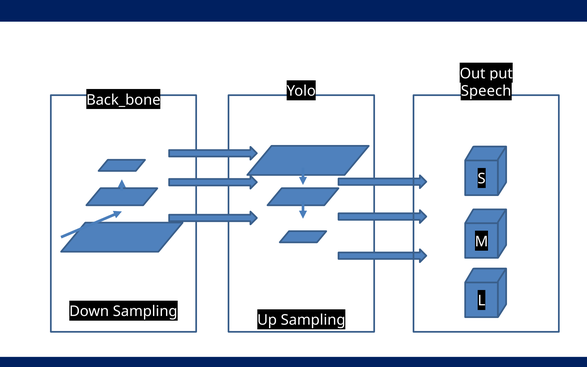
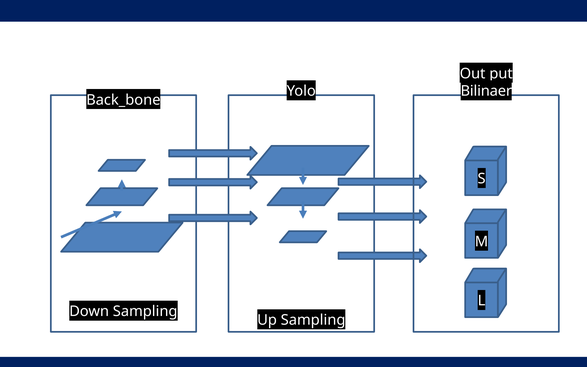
Speech: Speech -> Bilinaer (486, 91)
